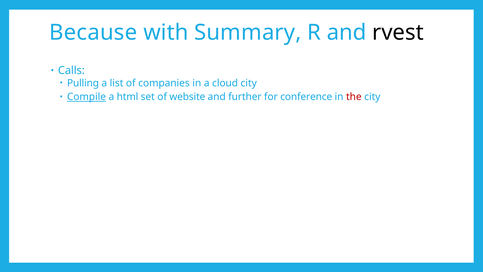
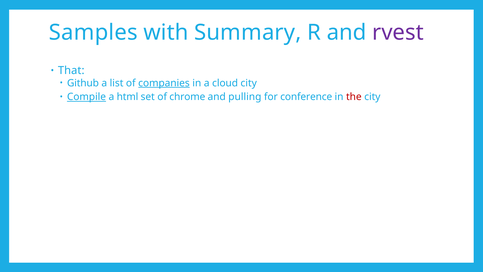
Because: Because -> Samples (93, 32)
rvest colour: black -> purple (398, 32)
Calls: Calls -> That (71, 71)
Pulling: Pulling -> Github (83, 83)
companies underline: none -> present (164, 83)
website: website -> chrome (187, 97)
further: further -> pulling (245, 97)
